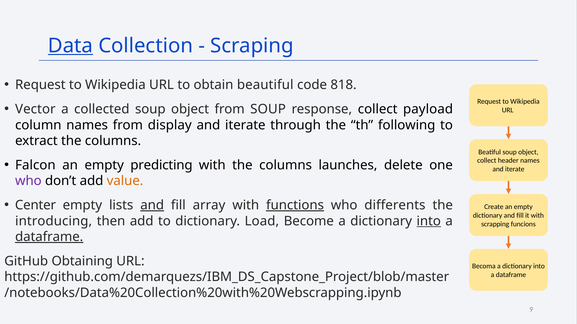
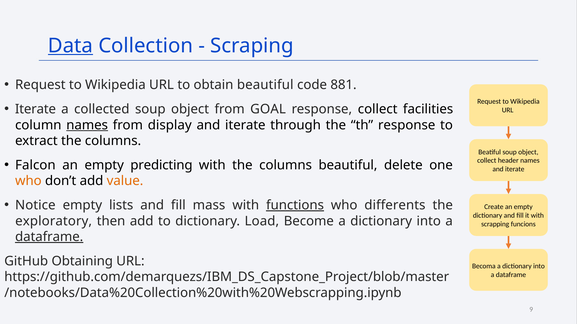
818: 818 -> 881 (344, 85)
Vector: Vector -> Iterate (35, 109)
from SOUP: SOUP -> GOAL (268, 109)
payload: payload -> facilities (428, 109)
names underline: none -> present (87, 125)
th following: following -> response (407, 125)
columns launches: launches -> beautiful (348, 165)
who colour: purple -> orange (28, 181)
Center: Center -> Notice (35, 206)
and underline: present -> none (152, 206)
array: array -> mass (209, 206)
introducing: introducing -> exploratory (54, 221)
into underline: present -> none (429, 221)
